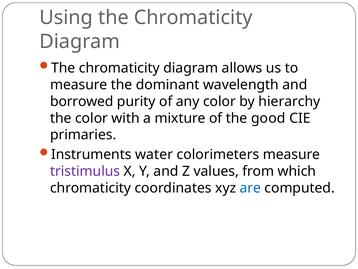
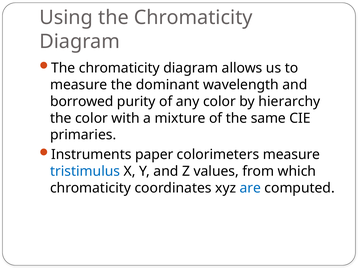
good: good -> same (268, 118)
water: water -> paper (154, 154)
tristimulus colour: purple -> blue (85, 171)
